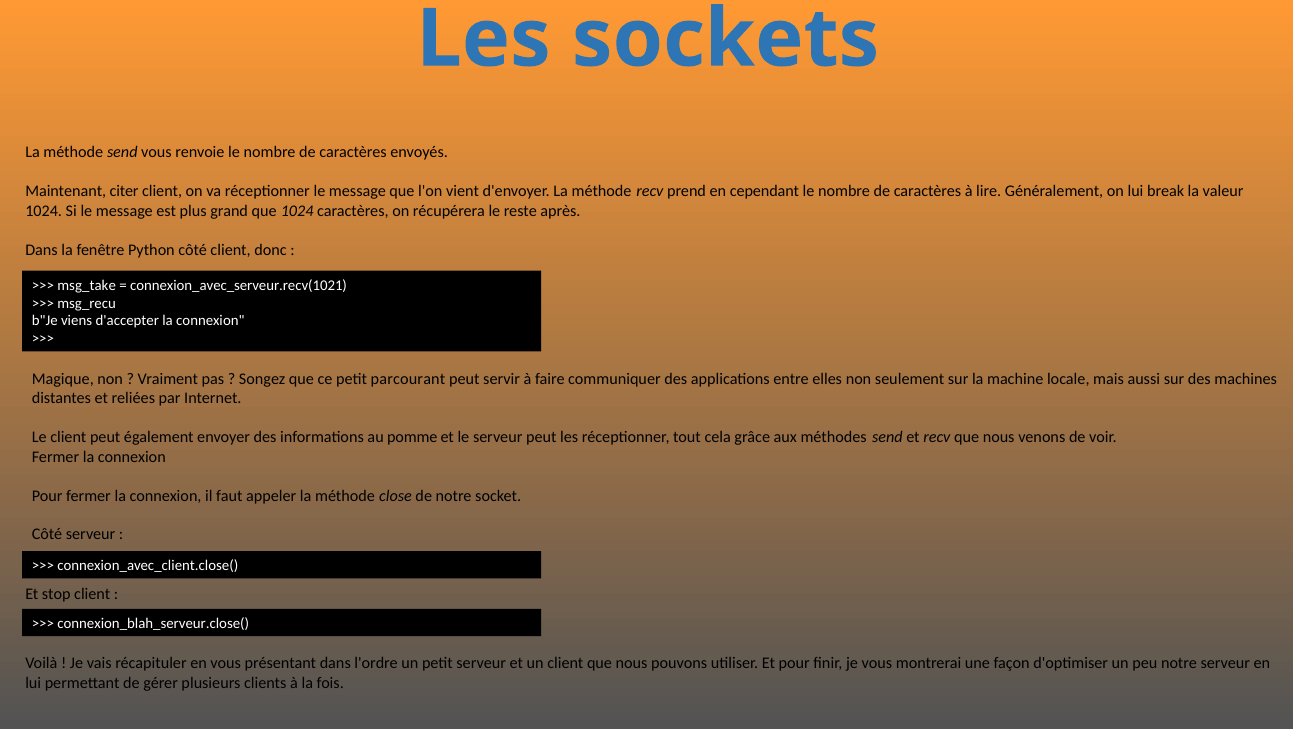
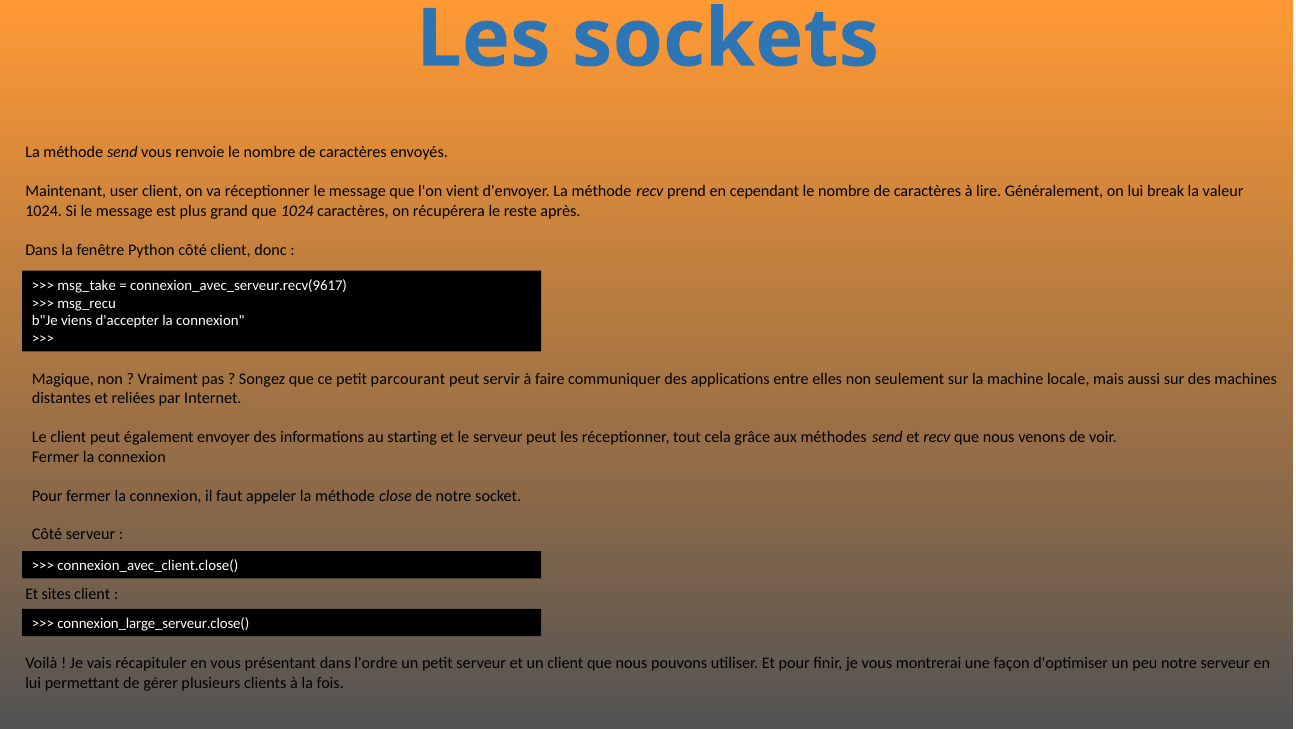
citer: citer -> user (124, 191)
connexion_avec_serveur.recv(1021: connexion_avec_serveur.recv(1021 -> connexion_avec_serveur.recv(9617 (239, 285)
pomme: pomme -> starting (412, 437)
stop: stop -> sites (56, 594)
connexion_blah_serveur.close(: connexion_blah_serveur.close( -> connexion_large_serveur.close( (153, 624)
